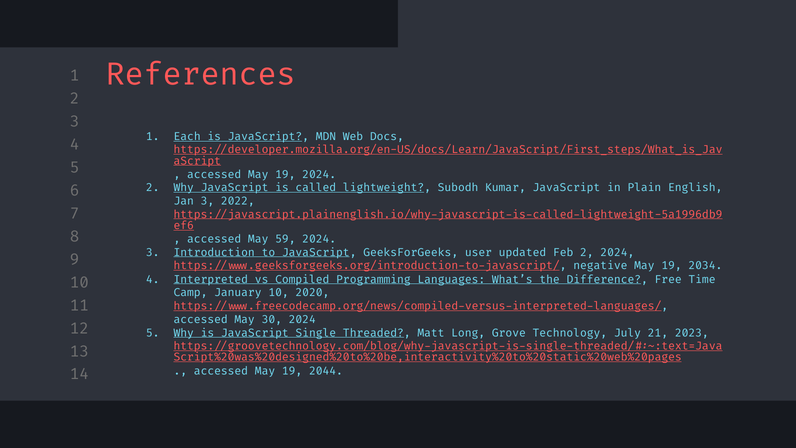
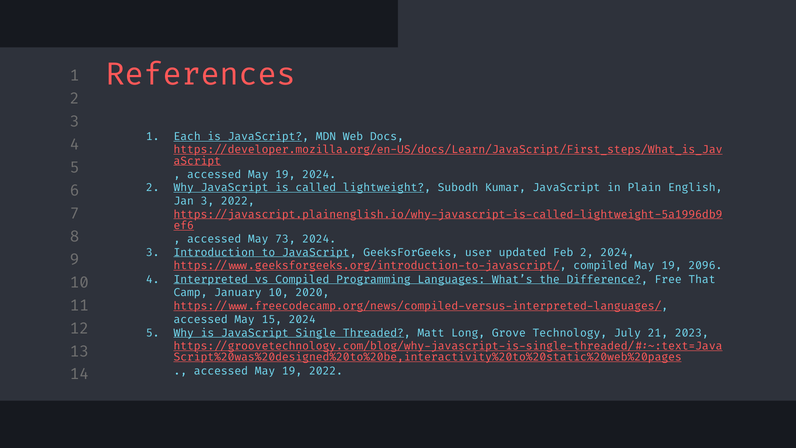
59: 59 -> 73 (285, 239)
https://www.geeksforgeeks.org/introduction-to-javascript/ negative: negative -> compiled (600, 266)
2034: 2034 -> 2096 (705, 266)
Time: Time -> That (702, 279)
30: 30 -> 15 (272, 320)
19 2044: 2044 -> 2022 (326, 371)
